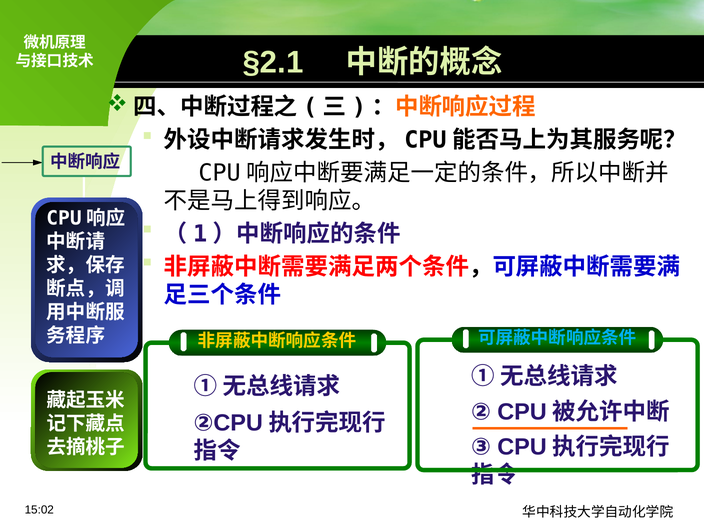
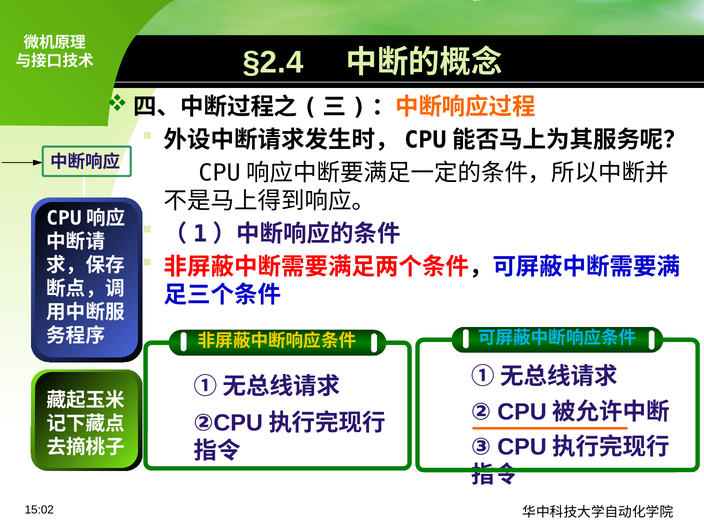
§2.1: §2.1 -> §2.4 (273, 63)
